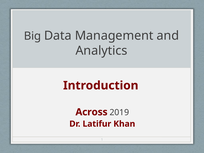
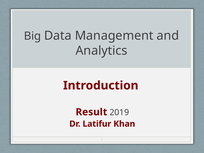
Across: Across -> Result (91, 112)
